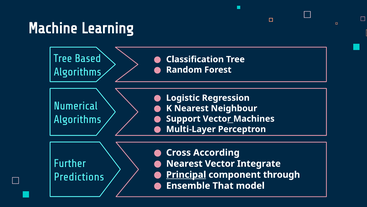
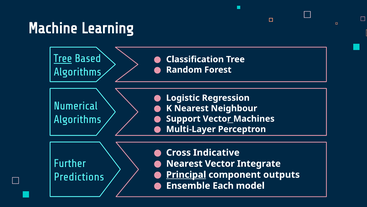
Tree underline: none -> present (63, 58)
According: According -> Indicative (216, 152)
through: through -> outputs (282, 174)
That: That -> Each (223, 185)
